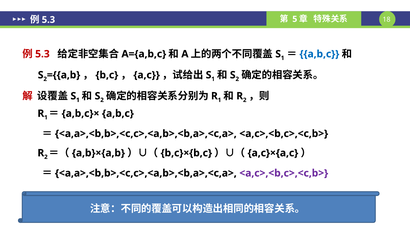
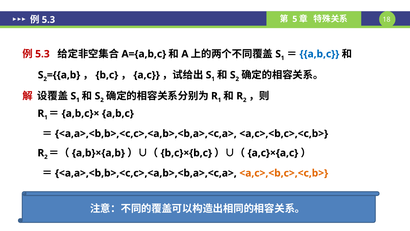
<a,c>,<b,c>,<c,b> colour: purple -> orange (284, 173)
